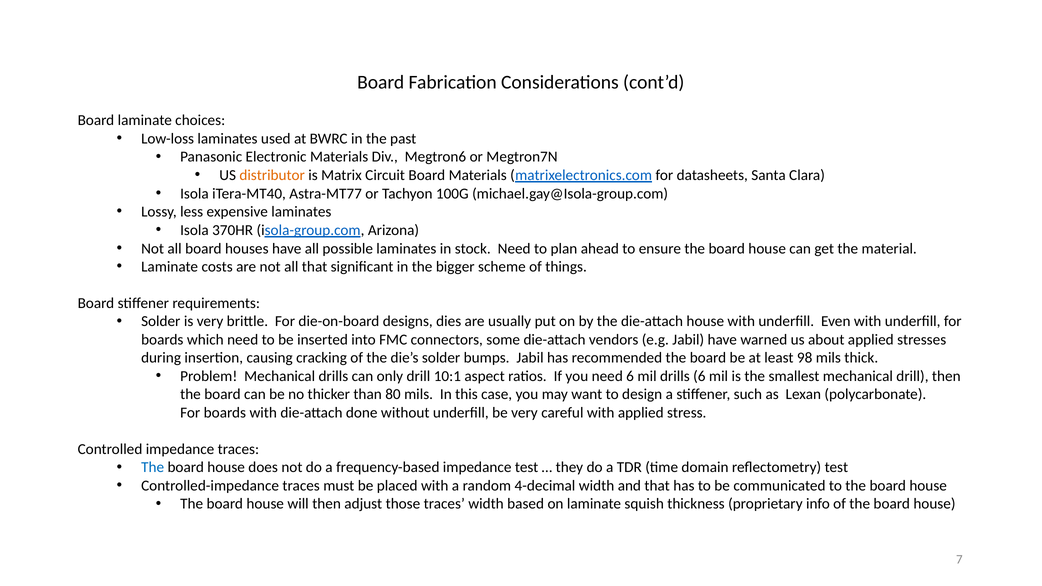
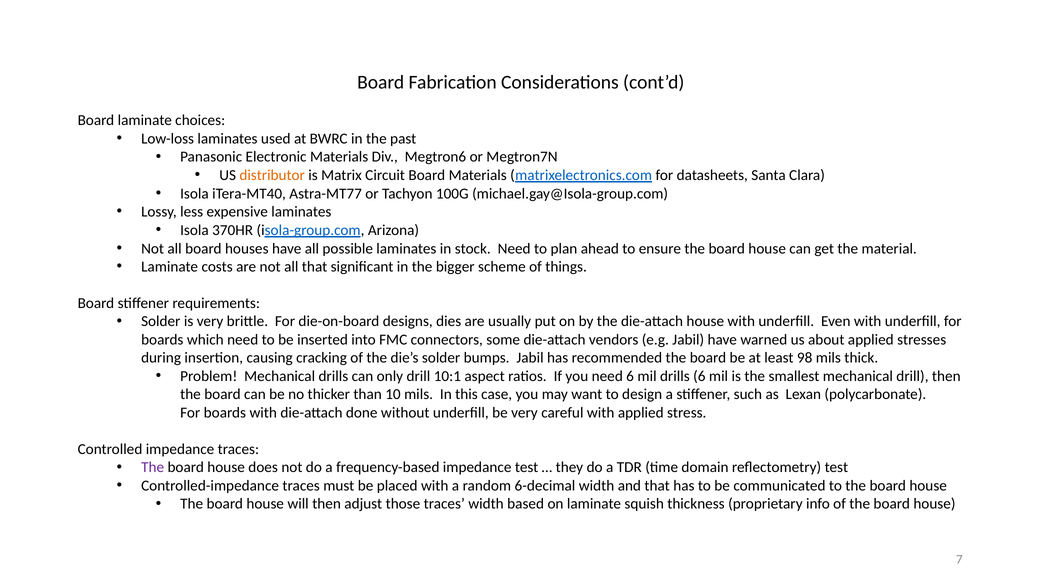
80: 80 -> 10 (393, 394)
The colour: blue -> purple (153, 467)
4-decimal: 4-decimal -> 6-decimal (545, 486)
